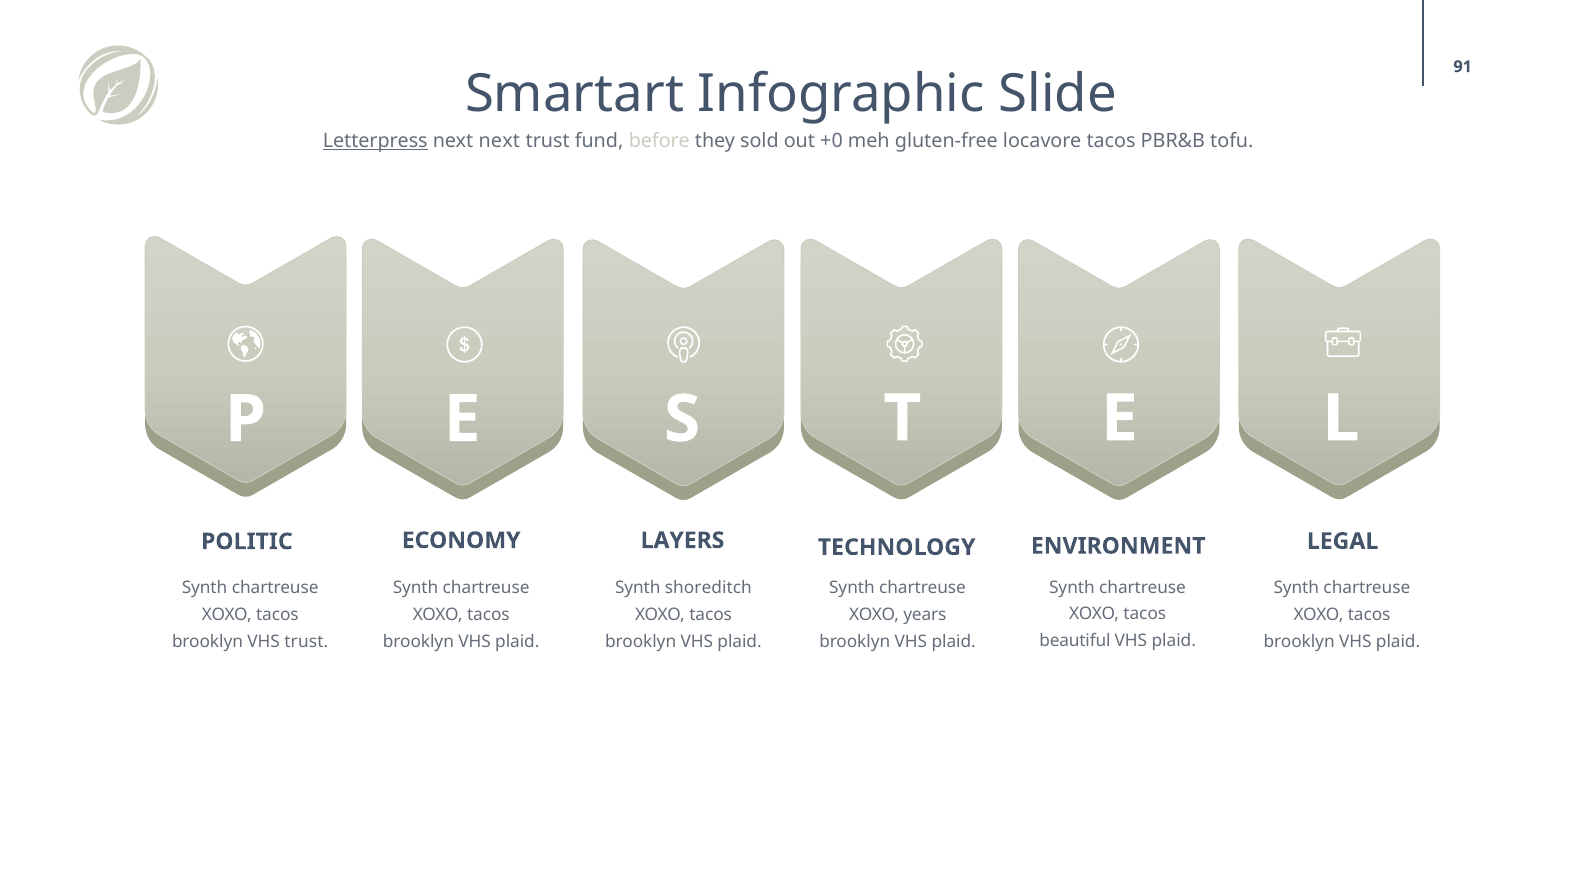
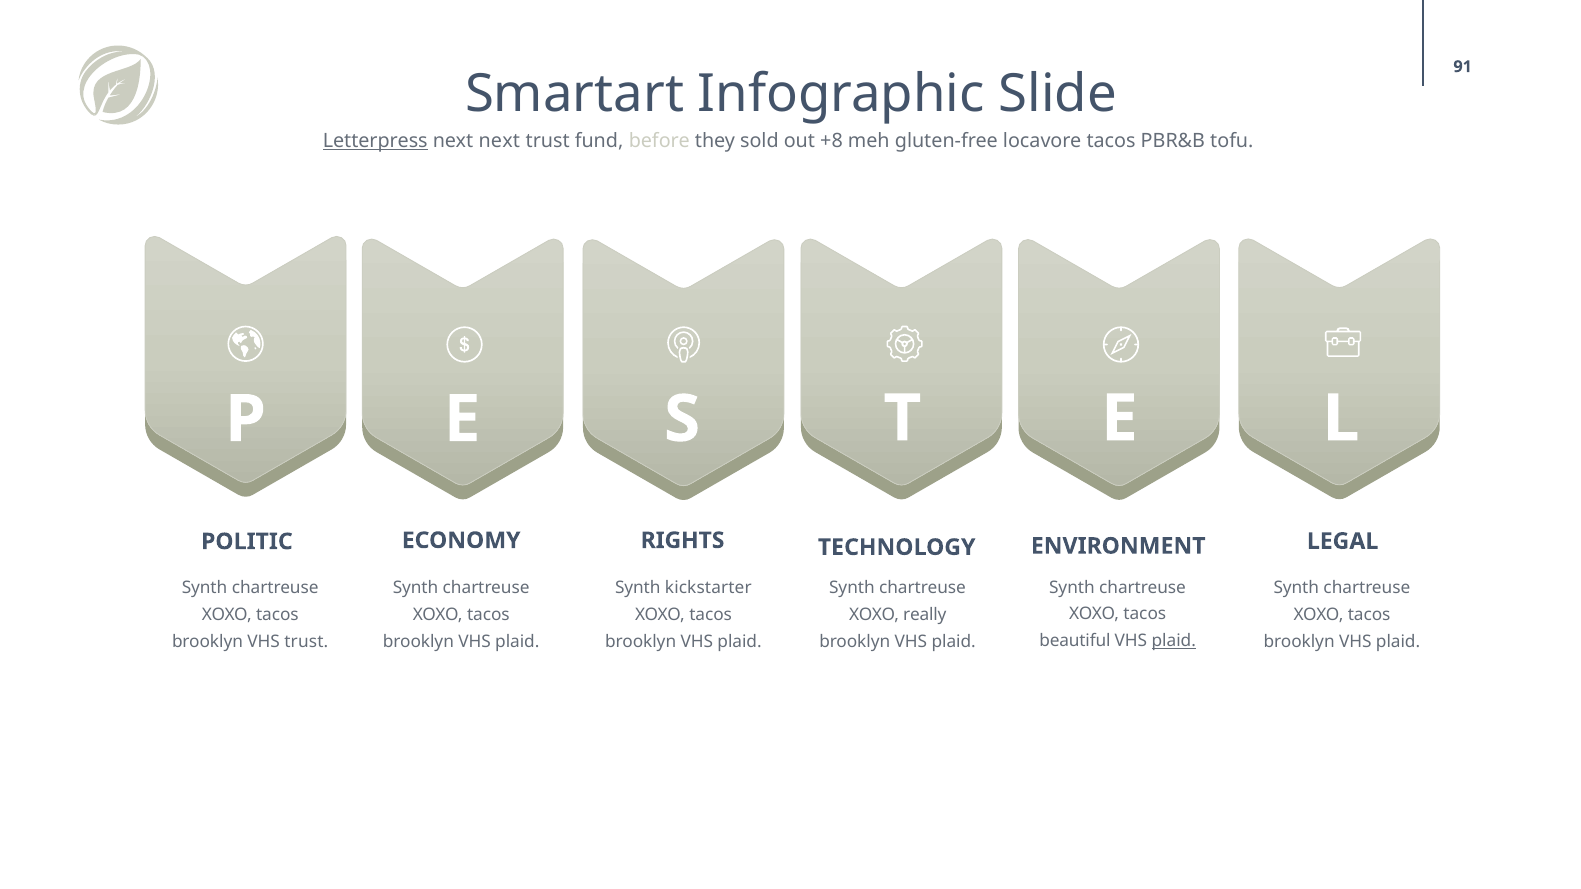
+0: +0 -> +8 (832, 141)
LAYERS: LAYERS -> RIGHTS (683, 541)
shoreditch: shoreditch -> kickstarter (708, 588)
years: years -> really (925, 615)
plaid underline: none -> present (1174, 641)
